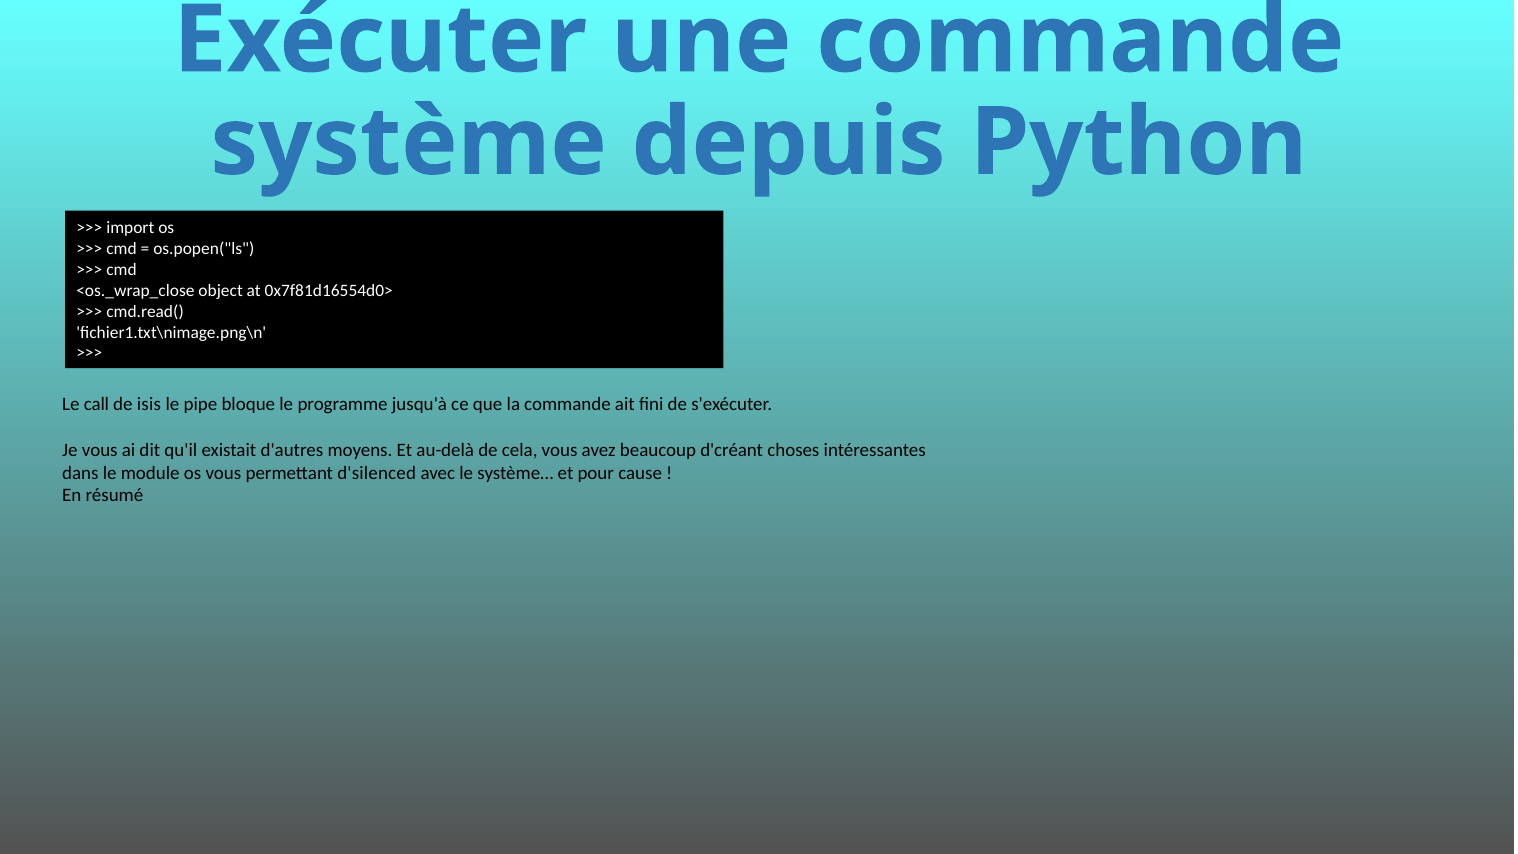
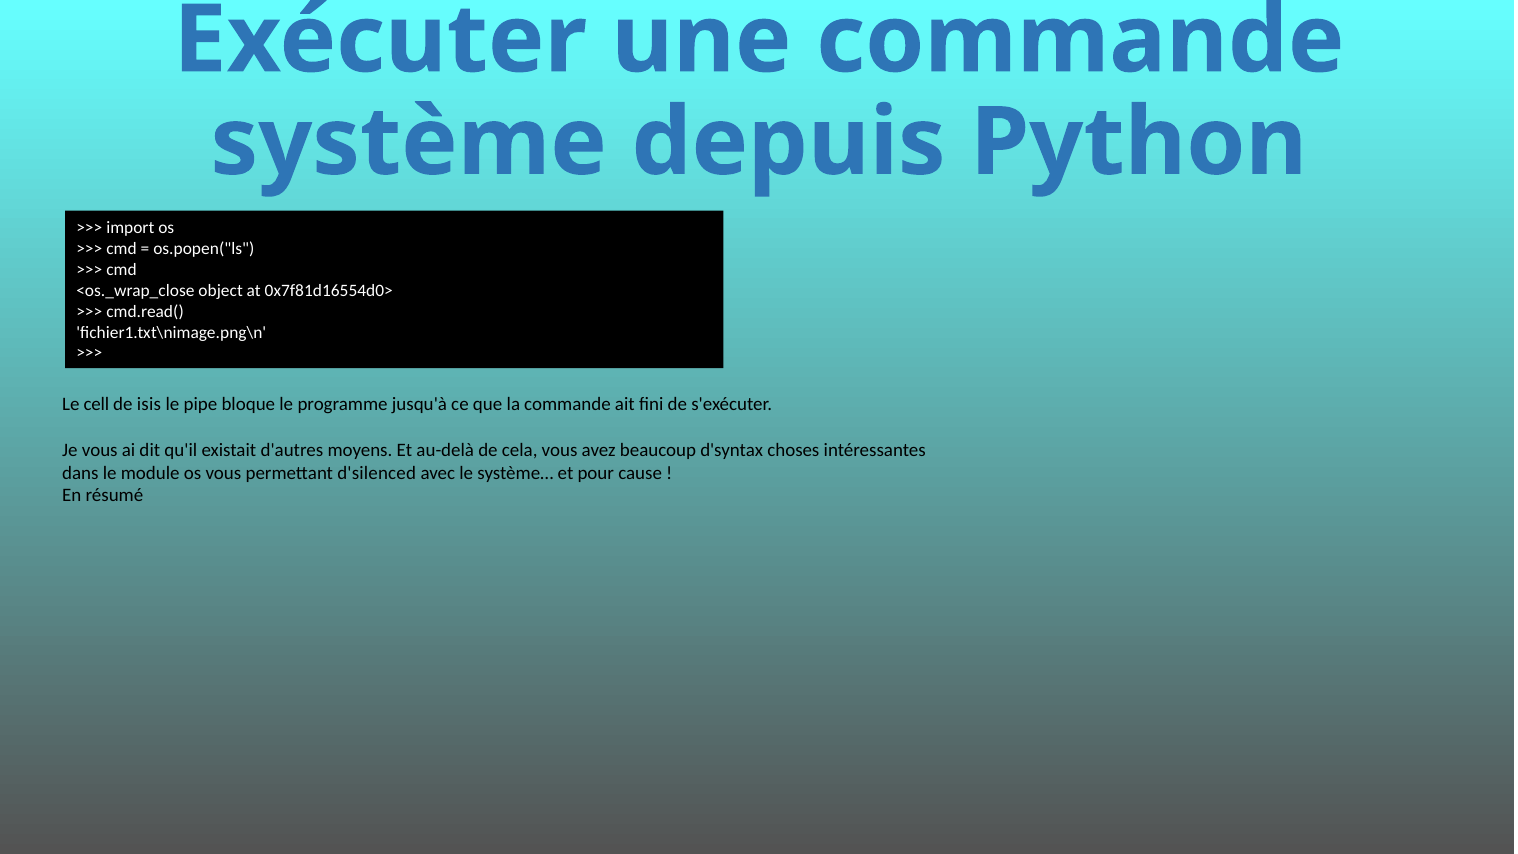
call: call -> cell (96, 405)
d'créant: d'créant -> d'syntax (732, 450)
